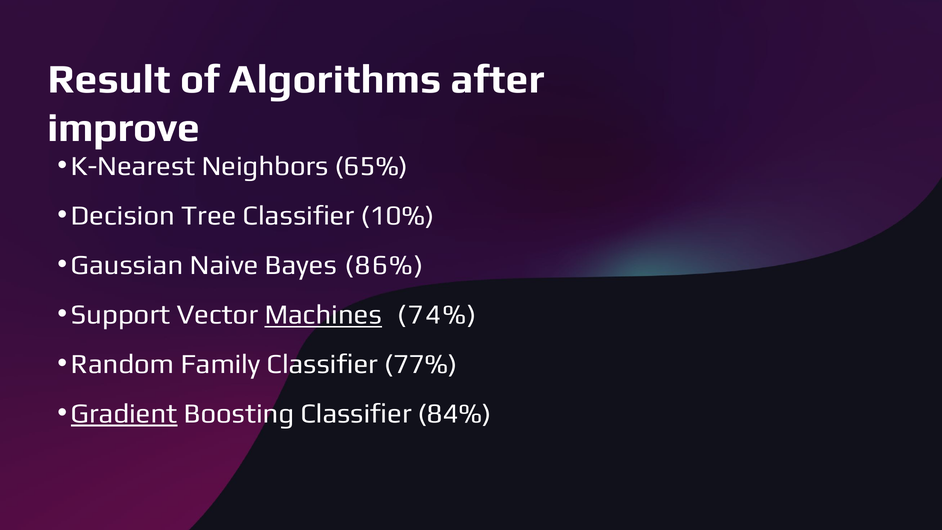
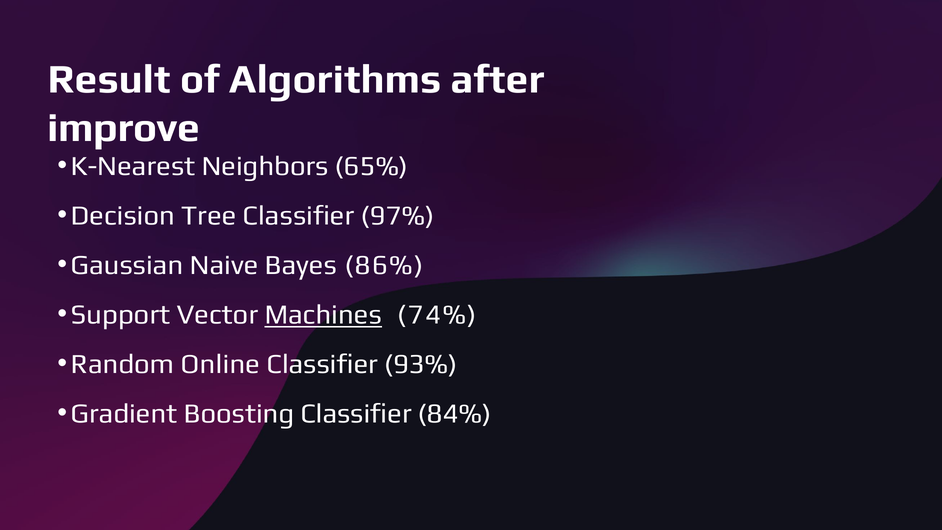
10%: 10% -> 97% (397, 216)
Family: Family -> Online (220, 364)
77%: 77% -> 93% (421, 364)
Gradient underline: present -> none (124, 414)
